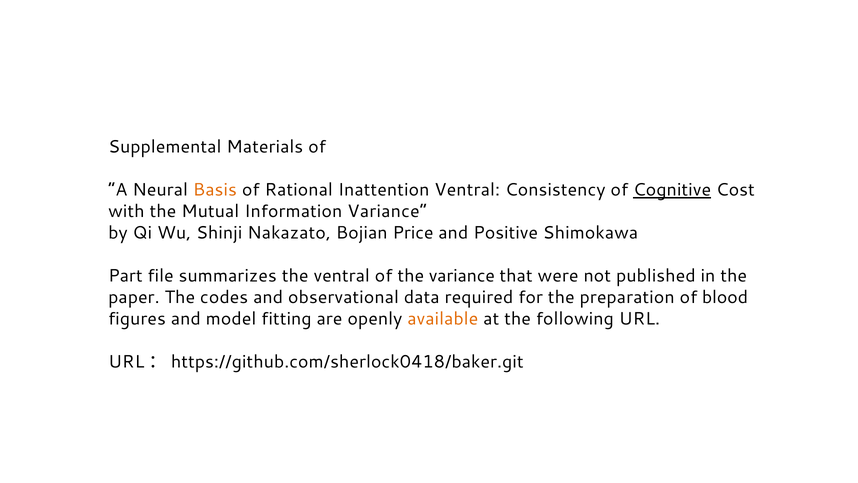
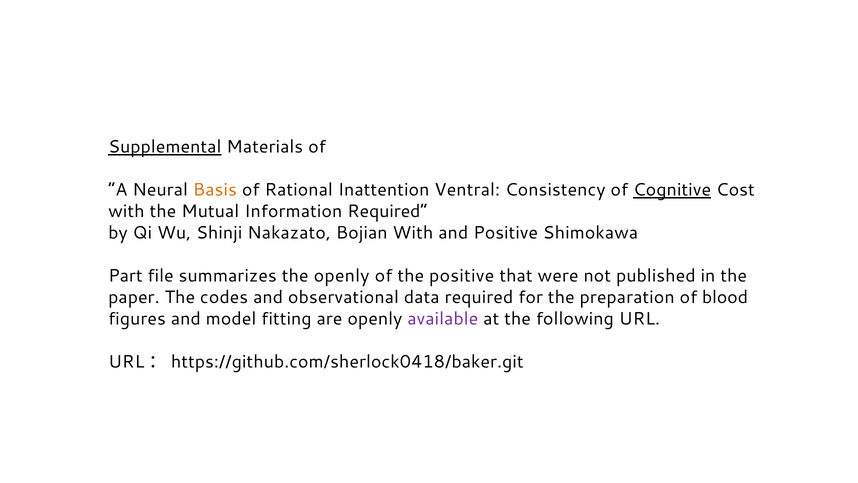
Supplemental underline: none -> present (165, 147)
Information Variance: Variance -> Required (387, 211)
Bojian Price: Price -> With (413, 233)
the ventral: ventral -> openly (342, 276)
the variance: variance -> positive (462, 276)
available colour: orange -> purple (443, 319)
